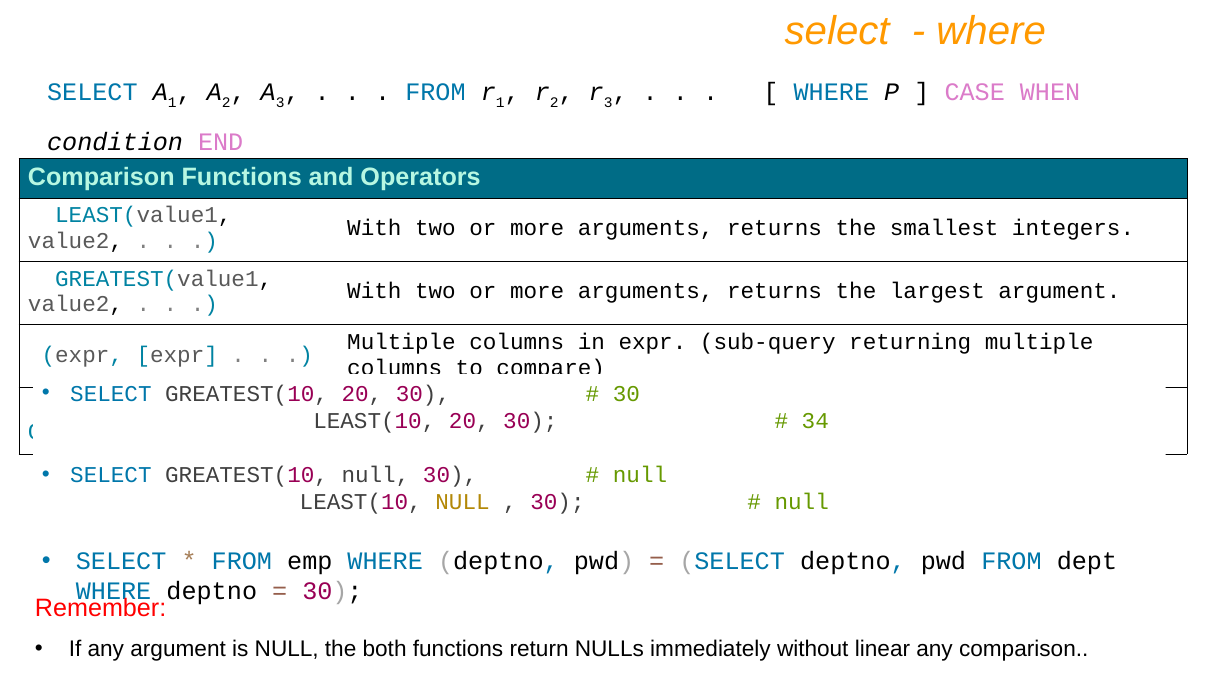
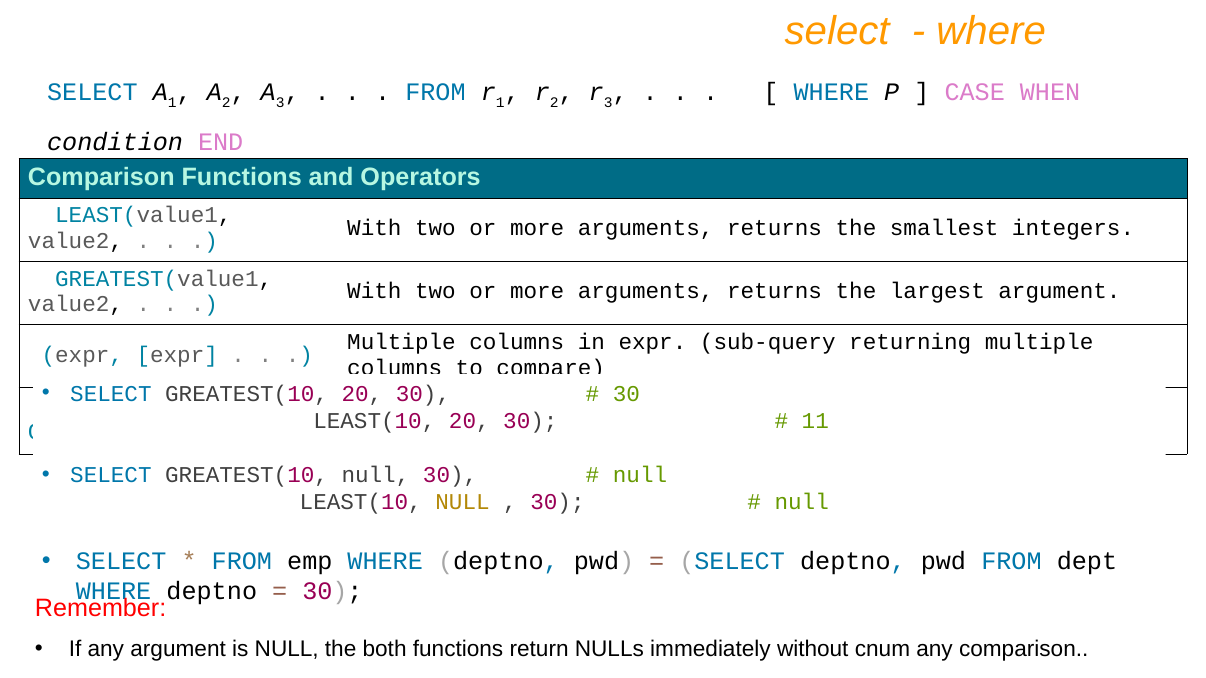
34: 34 -> 11 (815, 421)
linear: linear -> cnum (882, 649)
